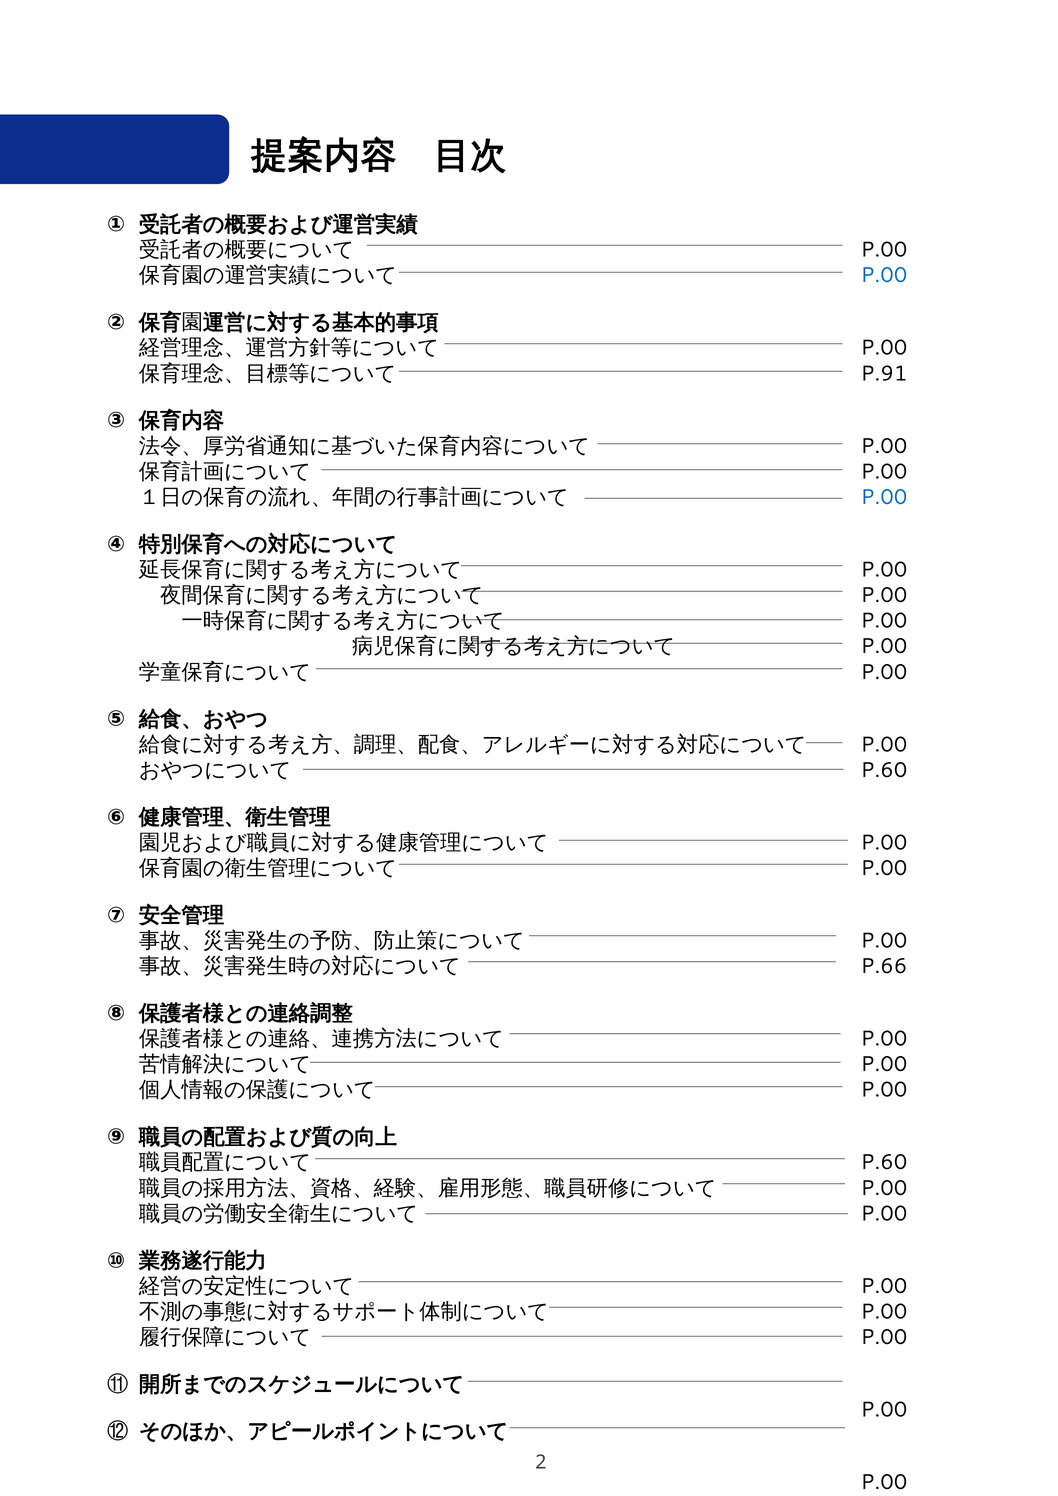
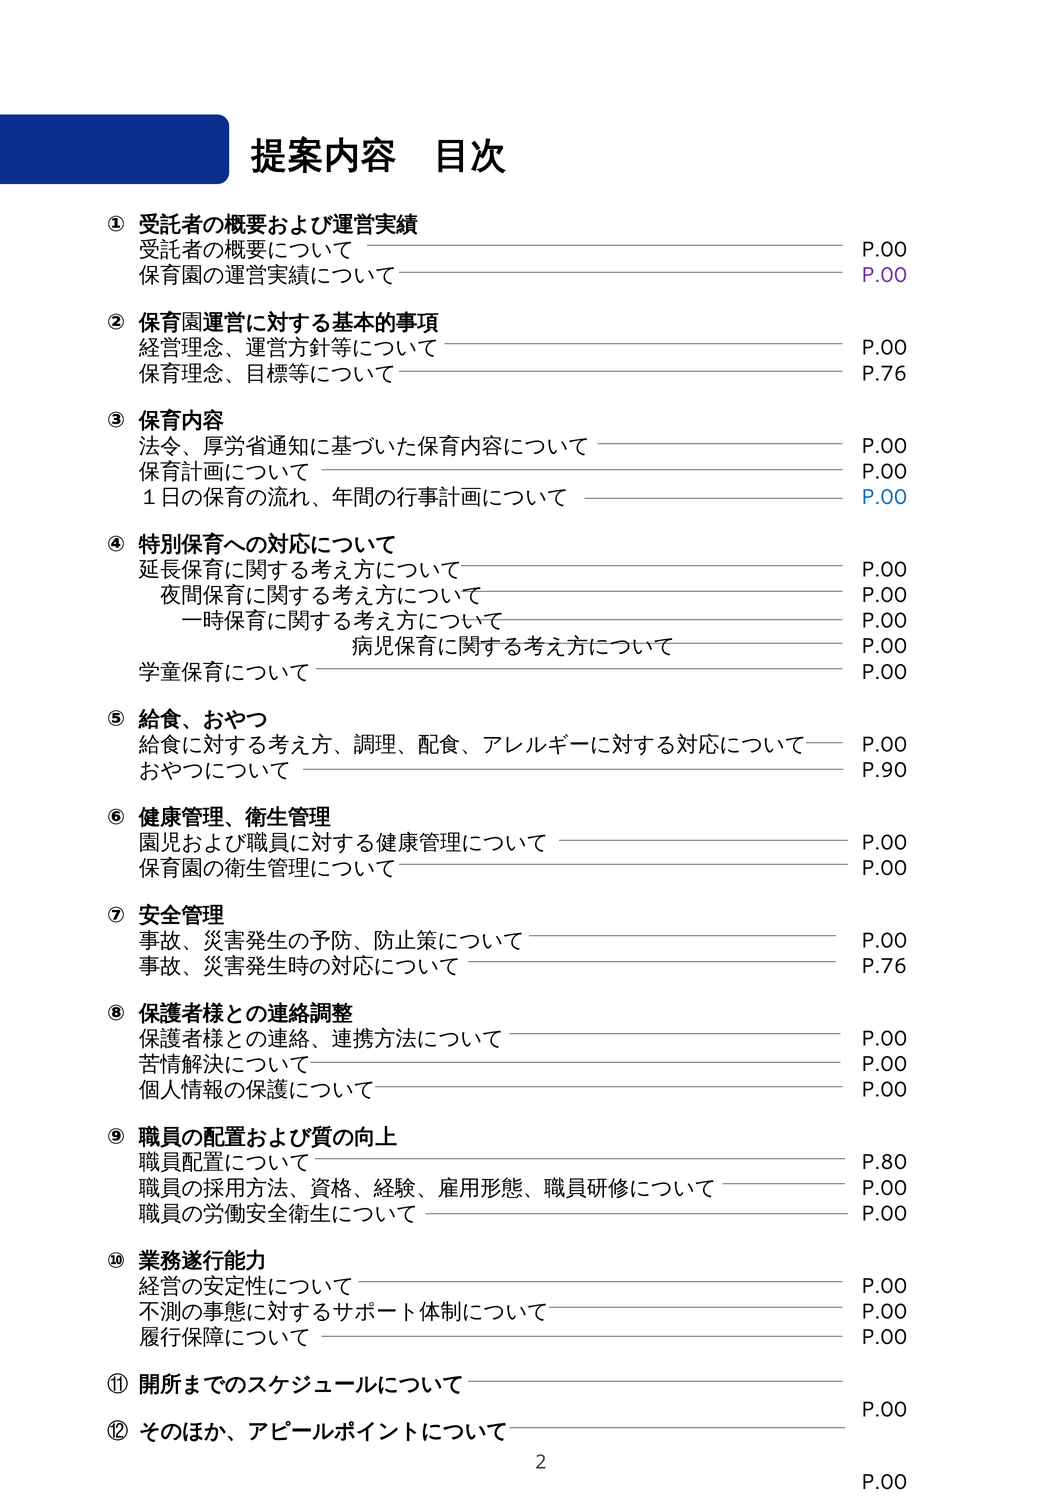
P.00 colour: blue -> purple (884, 276)
P.91: P.91 -> P.76 (884, 374)
P.60: P.60 -> P.90 (884, 770)
P.66: P.66 -> P.76 (884, 966)
P.60: P.60 -> P.80 (884, 1163)
